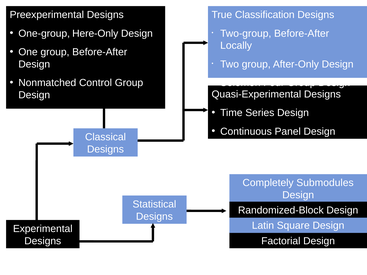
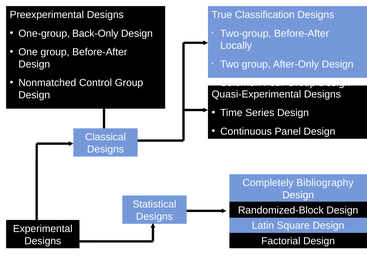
Here-Only: Here-Only -> Back-Only (95, 33)
Submodules: Submodules -> Bibliography (325, 183)
